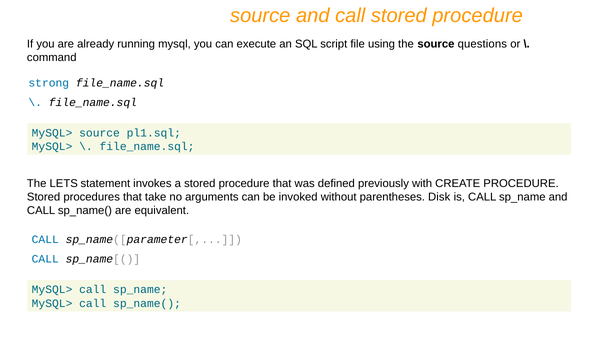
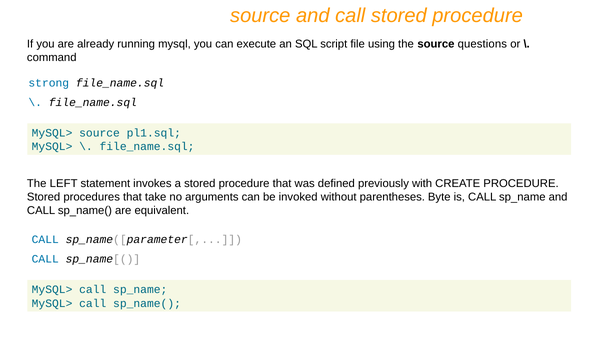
LETS: LETS -> LEFT (64, 184)
Disk: Disk -> Byte (439, 197)
